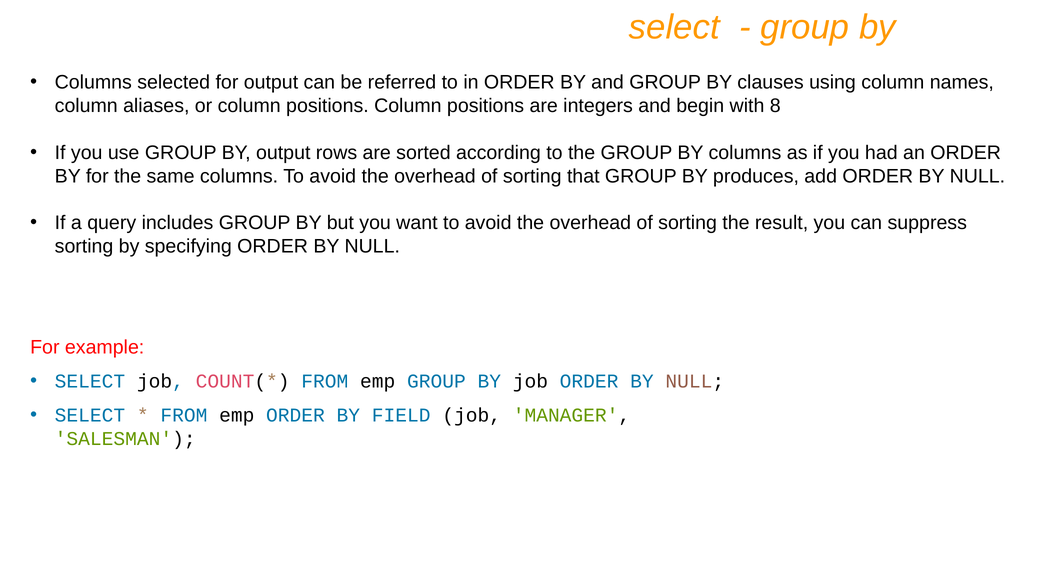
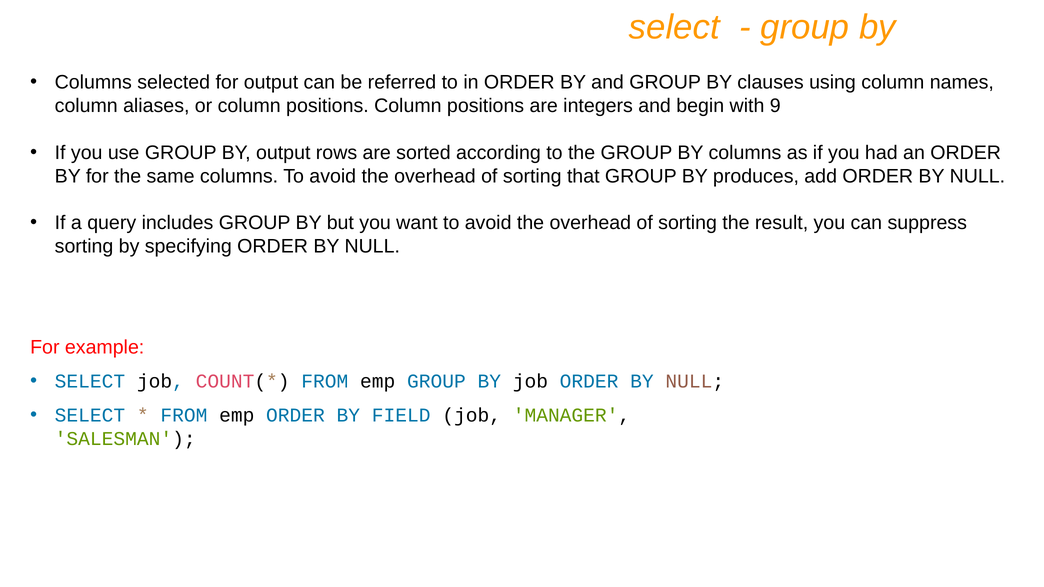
8: 8 -> 9 (775, 106)
